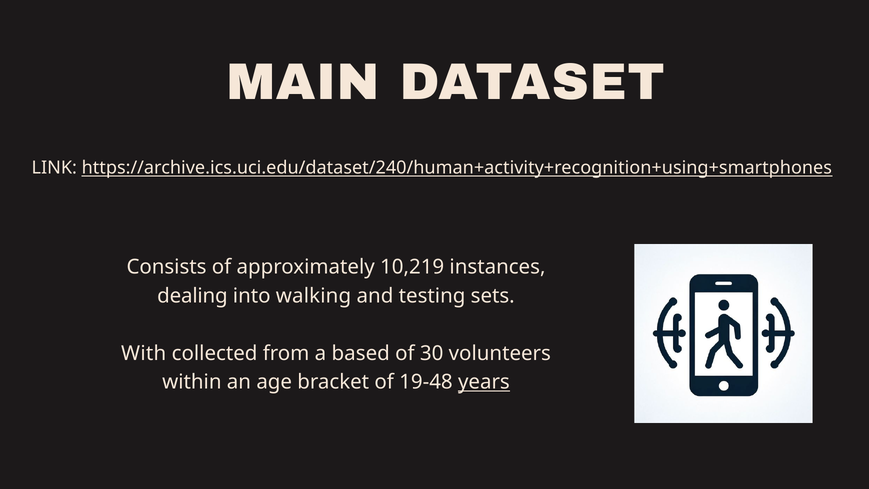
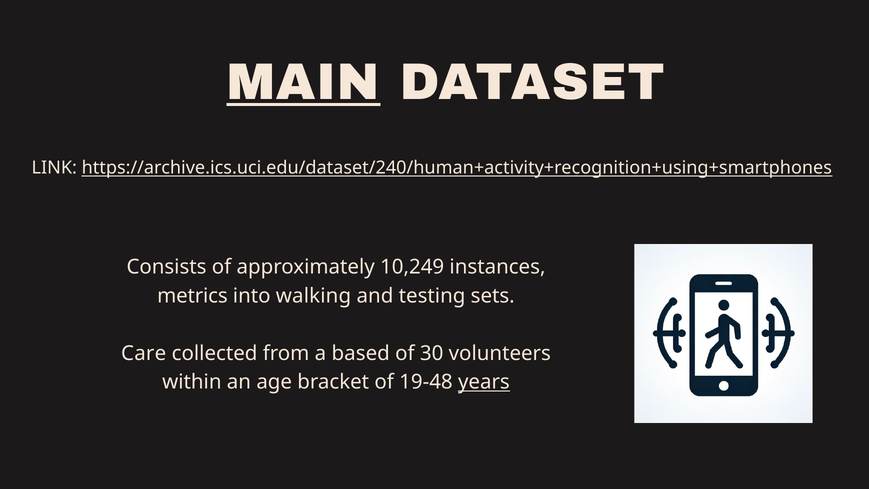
MAIN underline: none -> present (303, 82)
10,219: 10,219 -> 10,249 (412, 267)
dealing: dealing -> metrics (192, 296)
With: With -> Care (144, 353)
